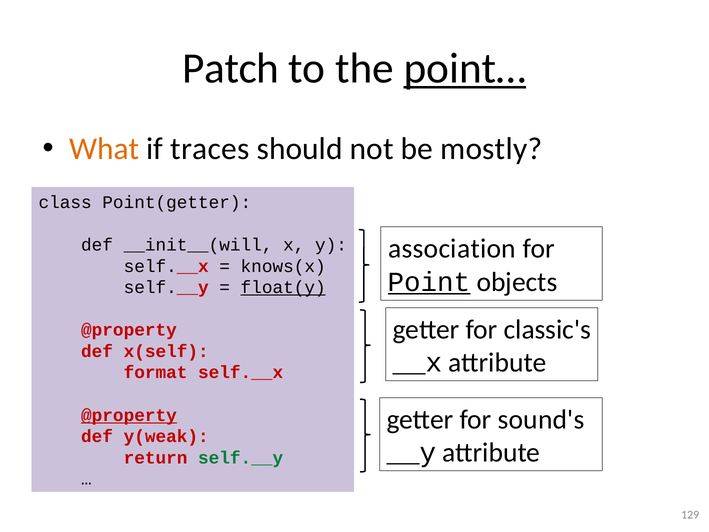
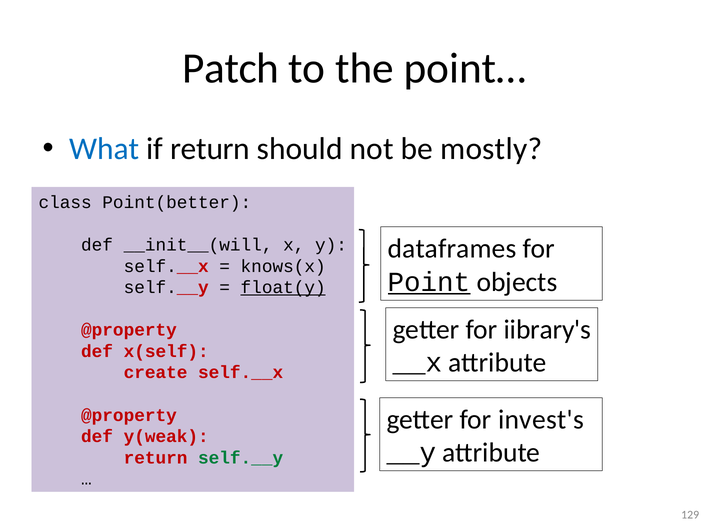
point… underline: present -> none (465, 69)
What colour: orange -> blue (104, 149)
if traces: traces -> return (210, 149)
Point(getter: Point(getter -> Point(better (177, 202)
association: association -> dataframes (452, 249)
classic's: classic's -> iibrary's (547, 329)
format: format -> create (156, 372)
@property underline: present -> none (129, 415)
sound's: sound's -> invest's (541, 420)
